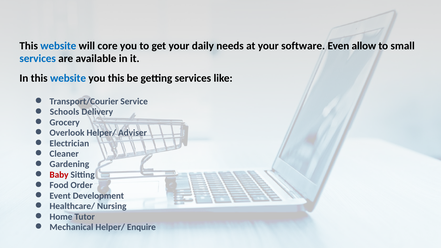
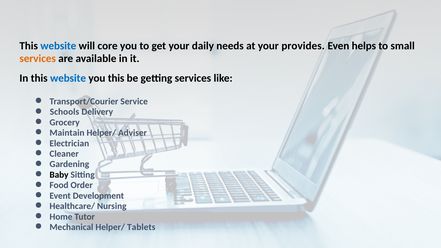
software: software -> provides (303, 46)
allow: allow -> helps (364, 46)
services colour: blue -> orange (38, 58)
Overlook: Overlook -> Maintain (67, 133)
Baby colour: red -> black (59, 175)
Enquire: Enquire -> Tablets (141, 227)
